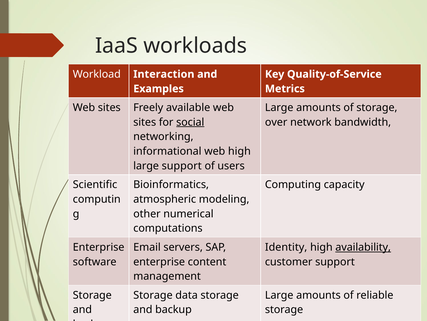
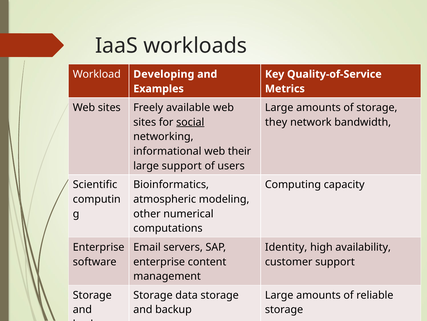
Interaction: Interaction -> Developing (164, 74)
over: over -> they (276, 122)
web high: high -> their (240, 151)
availability underline: present -> none (363, 247)
